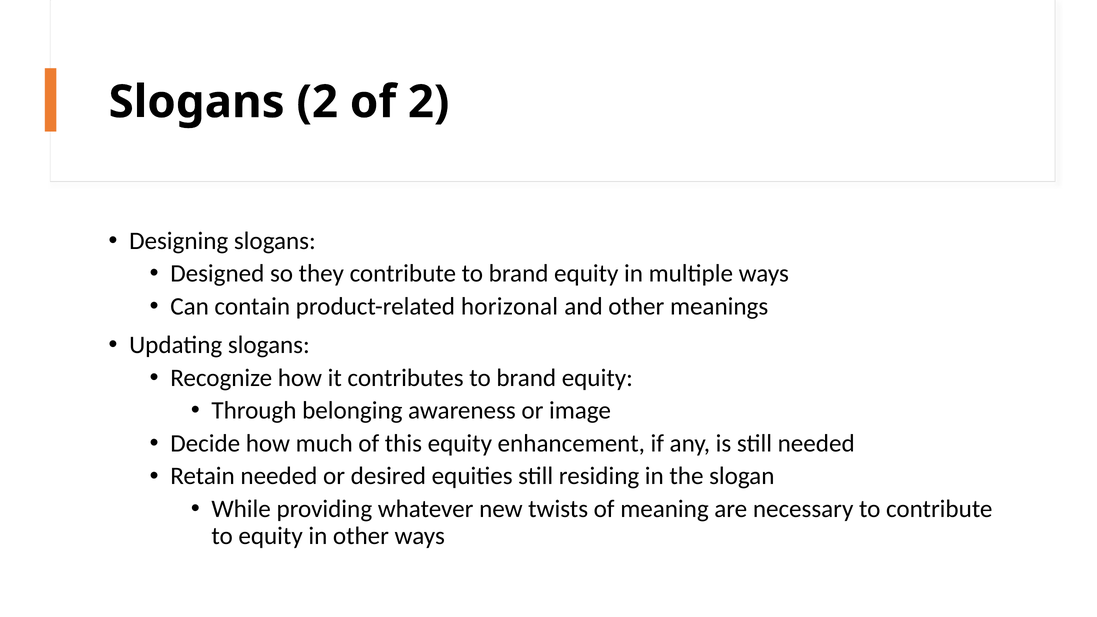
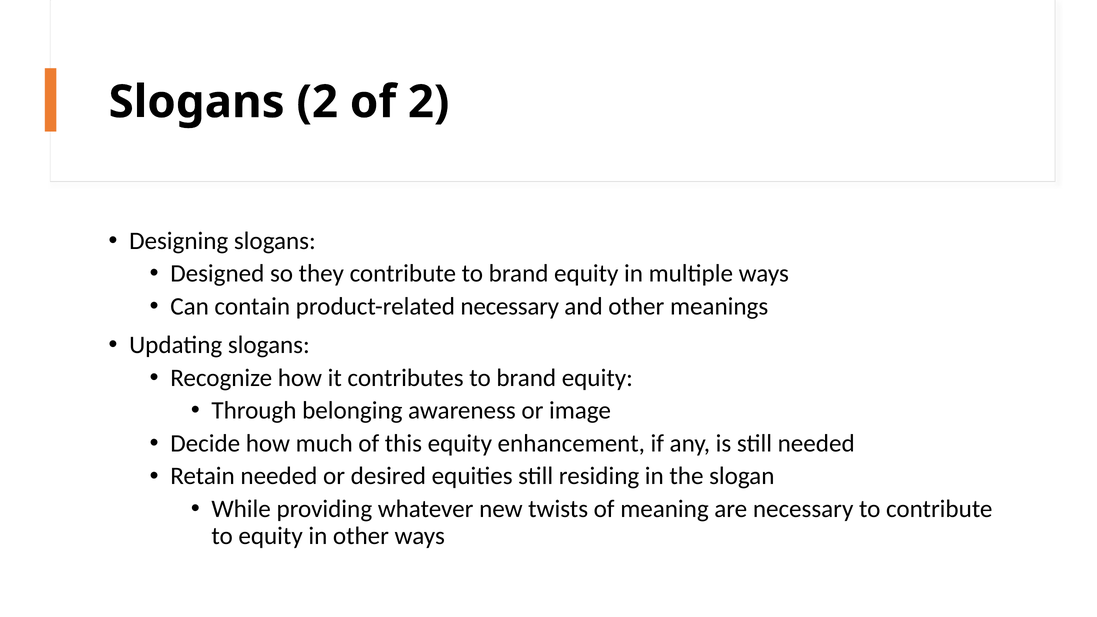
product-related horizonal: horizonal -> necessary (510, 306)
